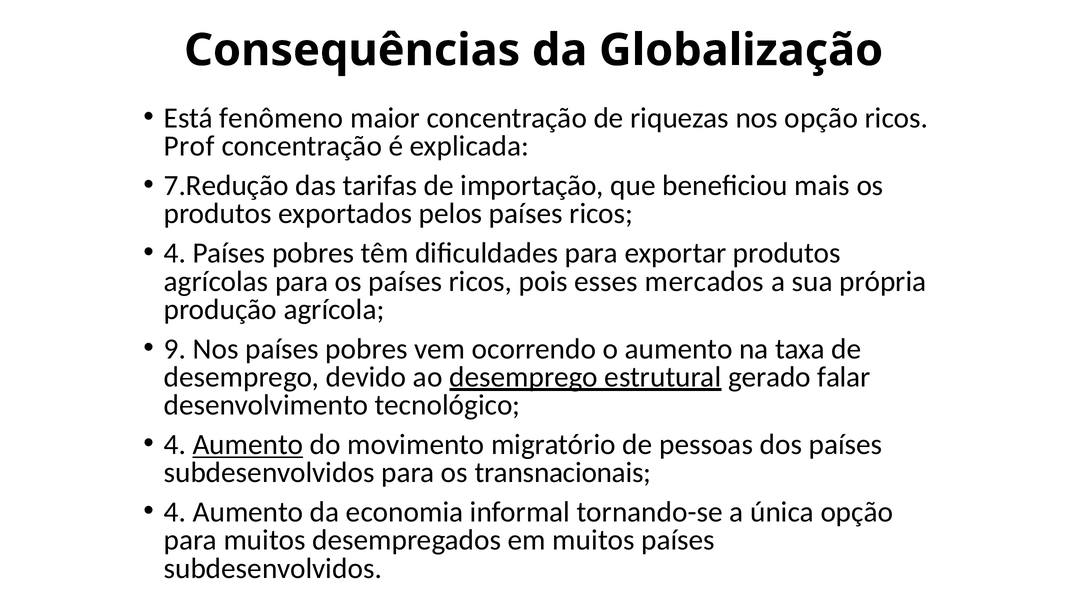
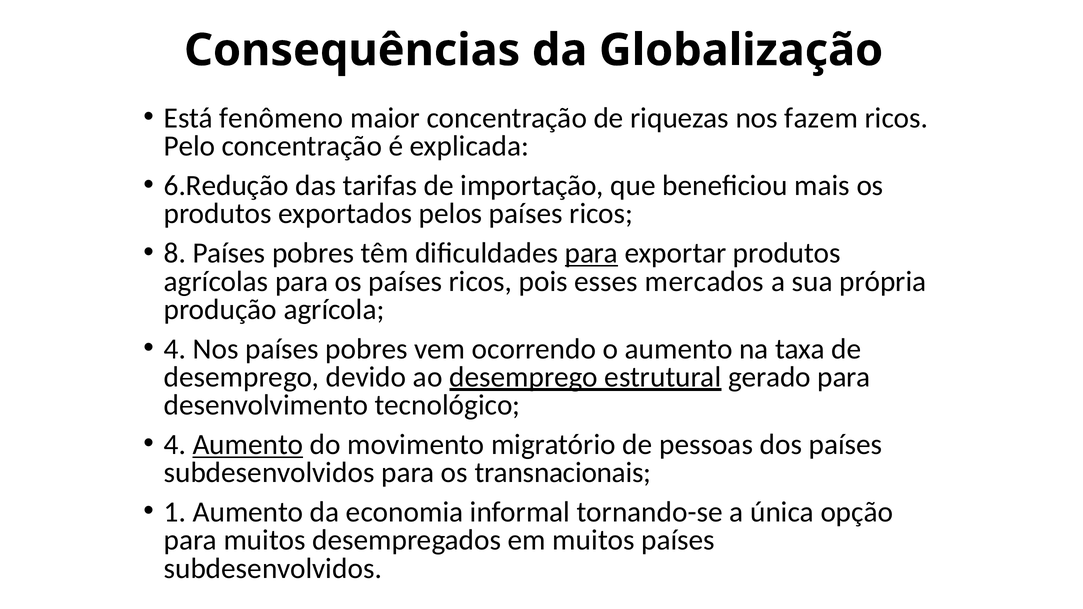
nos opção: opção -> fazem (821, 118)
Prof: Prof -> Pelo (189, 146)
7.Redução: 7.Redução -> 6.Redução (226, 186)
4: 4 -> 8 (175, 253)
para underline: none -> present (591, 253)
9: 9 -> 4 (175, 349)
gerado falar: falar -> para (844, 377)
4: 4 -> 1 (175, 512)
